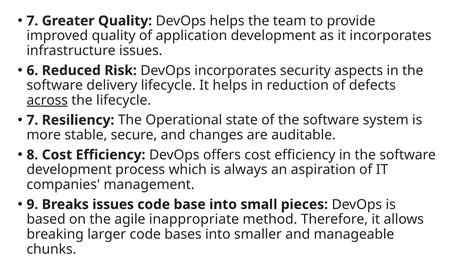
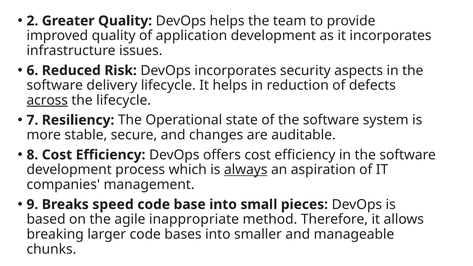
7: 7 -> 2 (32, 21)
always underline: none -> present (246, 170)
Breaks issues: issues -> speed (113, 204)
